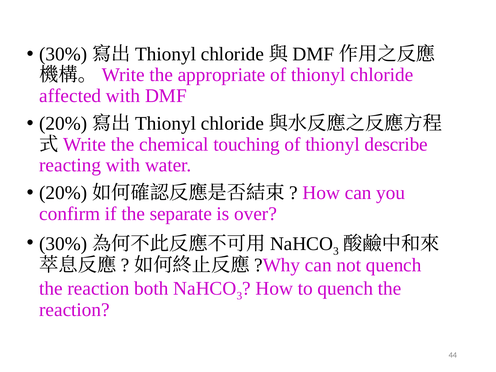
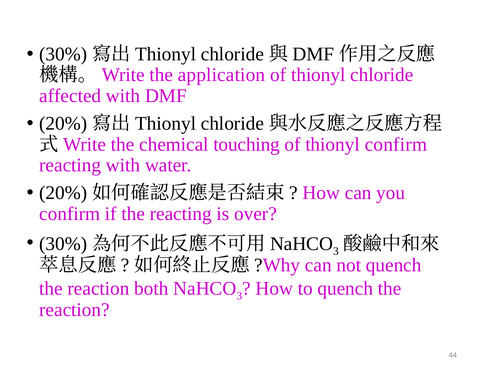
appropriate: appropriate -> application (222, 75)
thionyl describe: describe -> confirm (396, 144)
the separate: separate -> reacting (181, 214)
